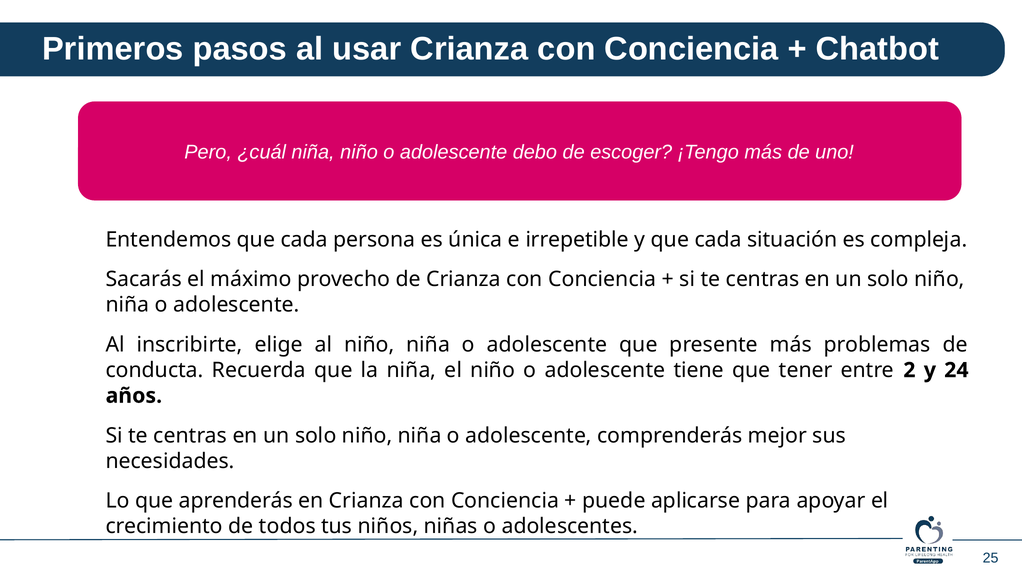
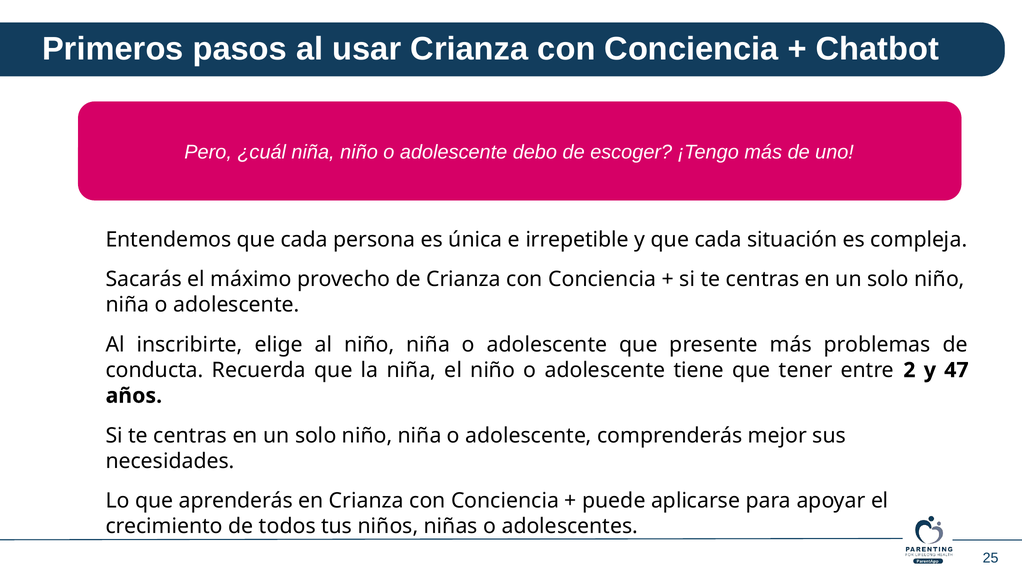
24: 24 -> 47 (956, 370)
